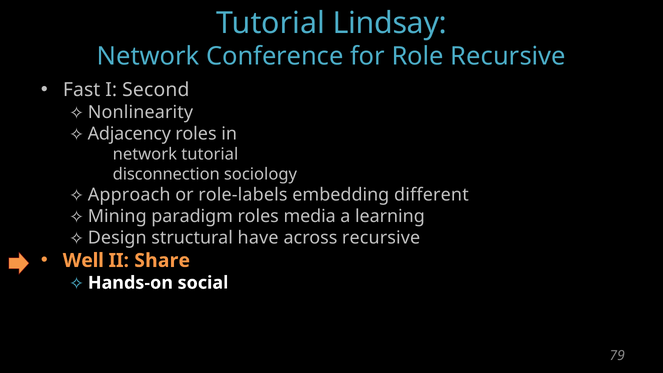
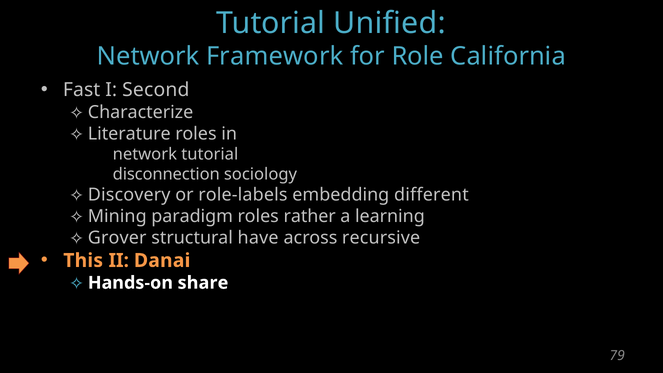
Lindsay: Lindsay -> Unified (389, 23)
Conference: Conference -> Framework (275, 57)
Role Recursive: Recursive -> California (508, 57)
Nonlinearity: Nonlinearity -> Characterize (141, 112)
Adjacency: Adjacency -> Literature (129, 134)
Approach: Approach -> Discovery (129, 195)
media: media -> rather (310, 216)
Design: Design -> Grover (117, 238)
Well: Well -> This (83, 260)
Share: Share -> Danai (162, 260)
social: social -> share (203, 283)
